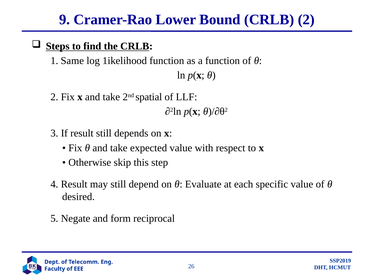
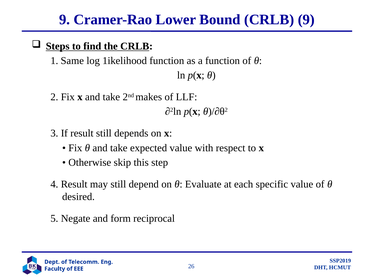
CRLB 2: 2 -> 9 (306, 20)
spatial: spatial -> makes (149, 97)
